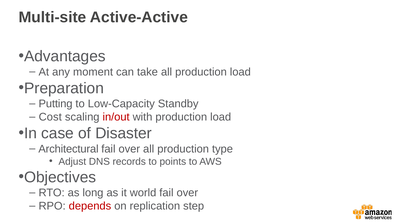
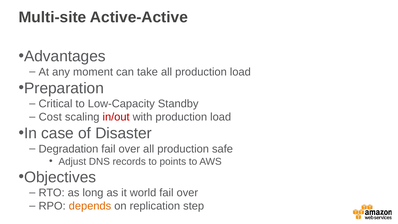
Putting: Putting -> Critical (56, 104)
Architectural: Architectural -> Degradation (68, 149)
type: type -> safe (222, 149)
depends colour: red -> orange (90, 206)
